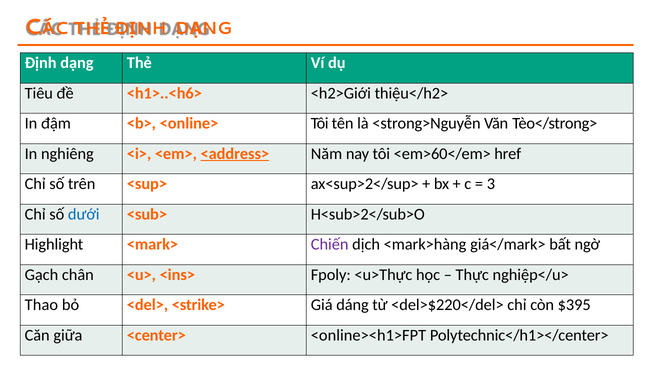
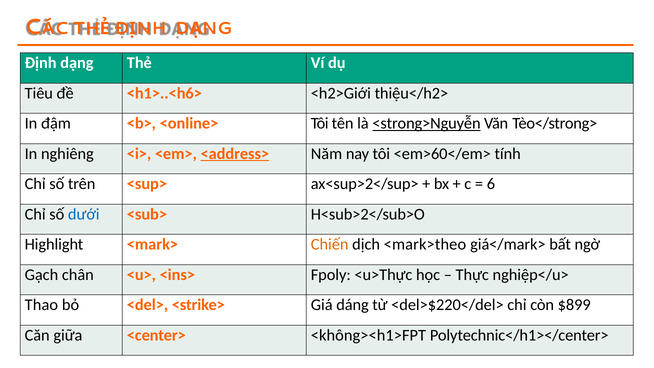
<strong>Nguyễn underline: none -> present (426, 123)
href: href -> tính (508, 154)
3: 3 -> 6 (491, 184)
Chiến colour: purple -> orange (330, 244)
<mark>hàng: <mark>hàng -> <mark>theo (425, 244)
$395: $395 -> $899 (574, 305)
<online><h1>FPT: <online><h1>FPT -> <không><h1>FPT (368, 335)
